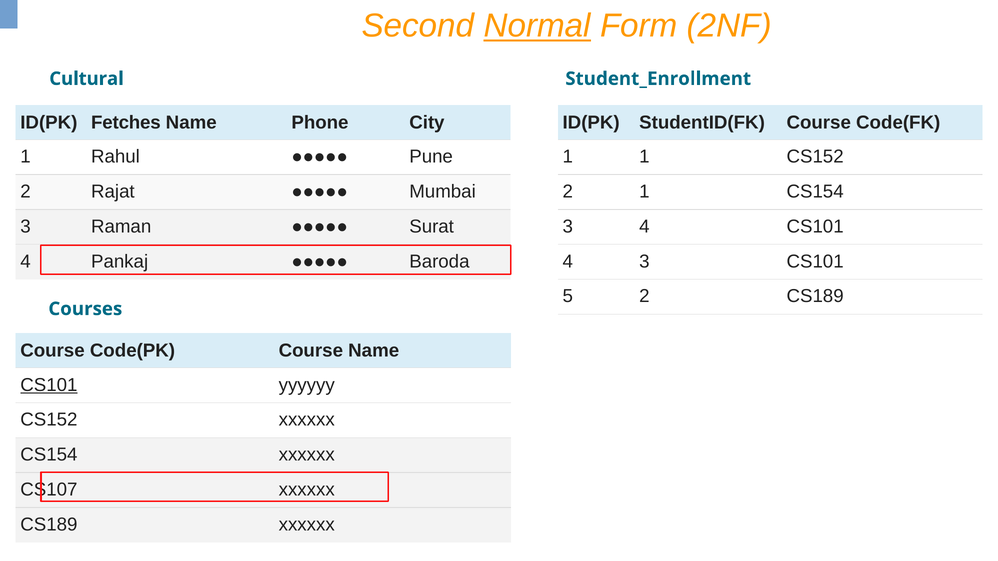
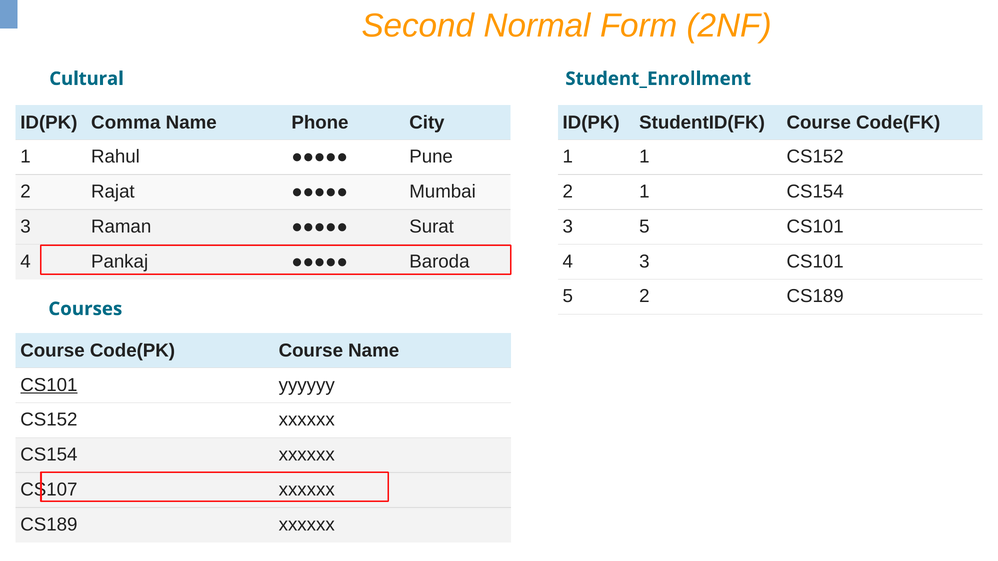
Normal underline: present -> none (537, 26)
Fetches: Fetches -> Comma (126, 123)
3 4: 4 -> 5 (644, 227)
